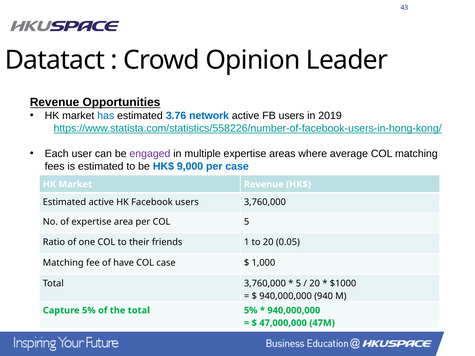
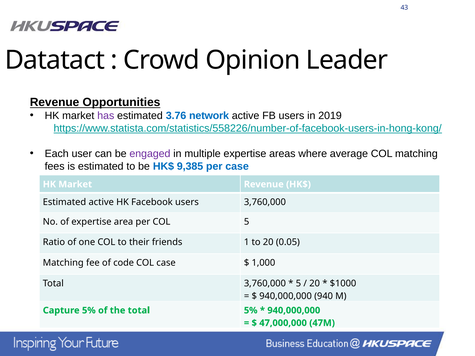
has colour: blue -> purple (106, 116)
9,000: 9,000 -> 9,385 (190, 166)
have: have -> code (124, 263)
